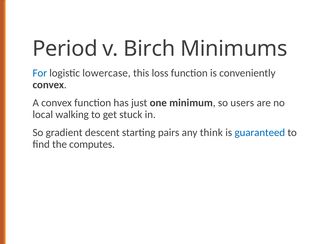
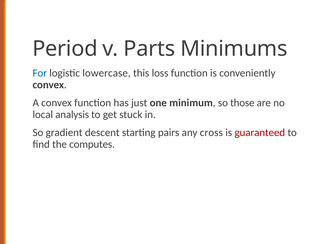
Birch: Birch -> Parts (149, 49)
users: users -> those (242, 103)
walking: walking -> analysis (72, 115)
think: think -> cross (211, 133)
guaranteed colour: blue -> red (260, 133)
